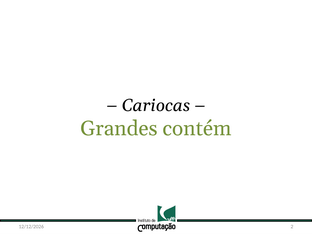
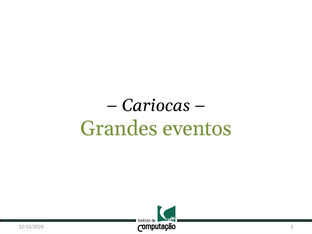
contém: contém -> eventos (197, 129)
